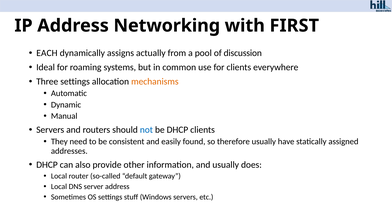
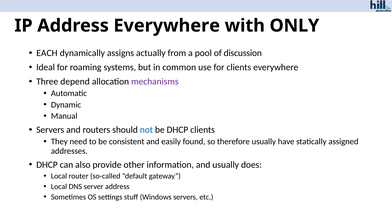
Address Networking: Networking -> Everywhere (167, 26)
FIRST: FIRST -> ONLY (294, 26)
Three settings: settings -> depend (75, 81)
mechanisms colour: orange -> purple (155, 81)
